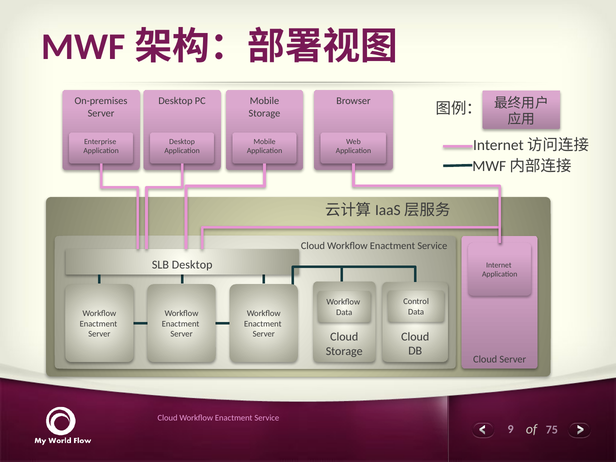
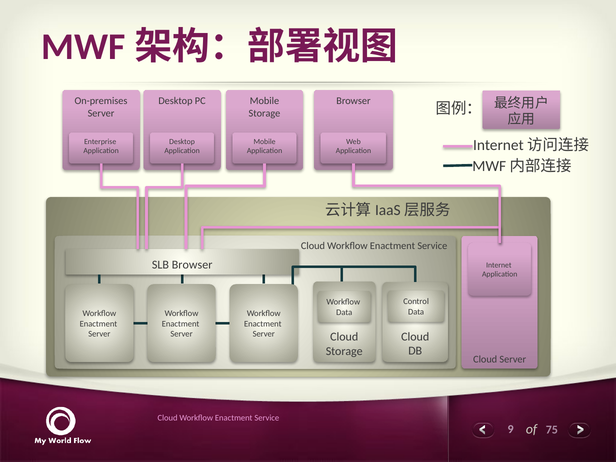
SLB Desktop: Desktop -> Browser (192, 265)
